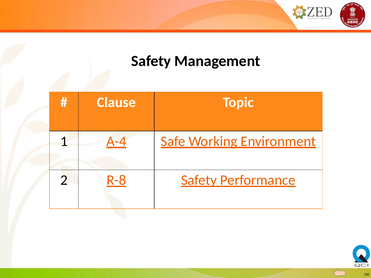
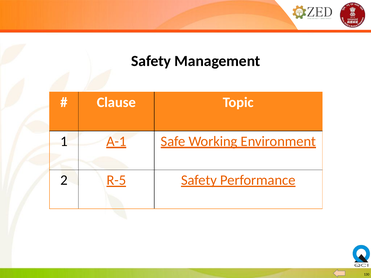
A-4: A-4 -> A-1 (116, 141)
R-8: R-8 -> R-5 (116, 180)
